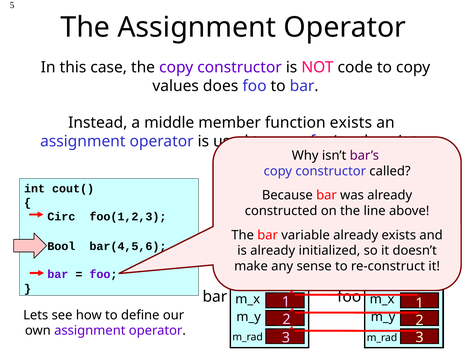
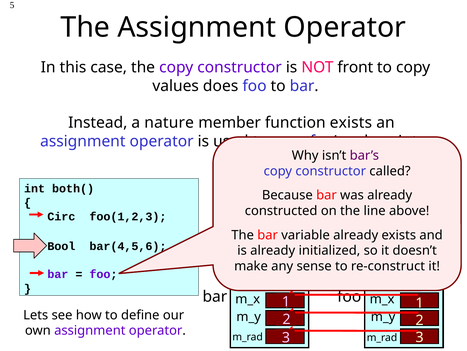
code: code -> front (355, 67)
middle: middle -> nature (169, 122)
cout(: cout( -> both( (73, 188)
